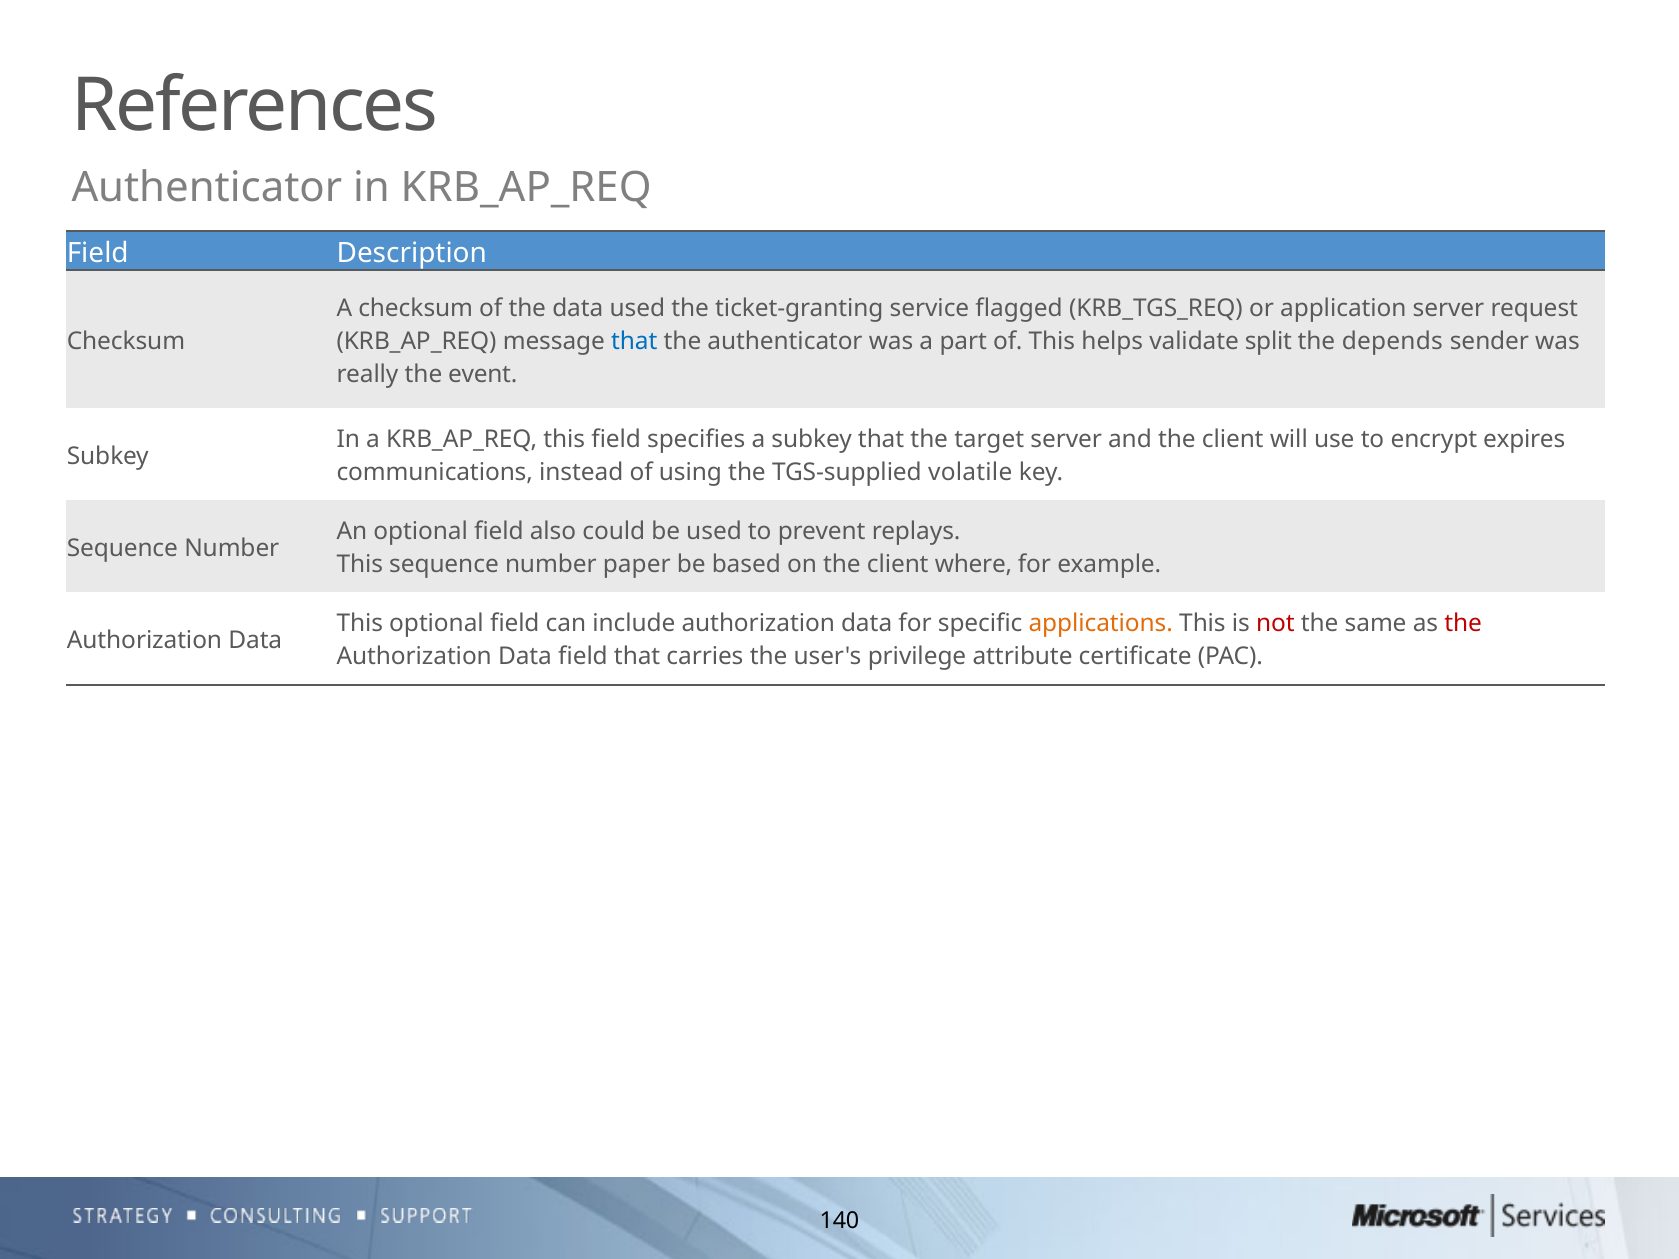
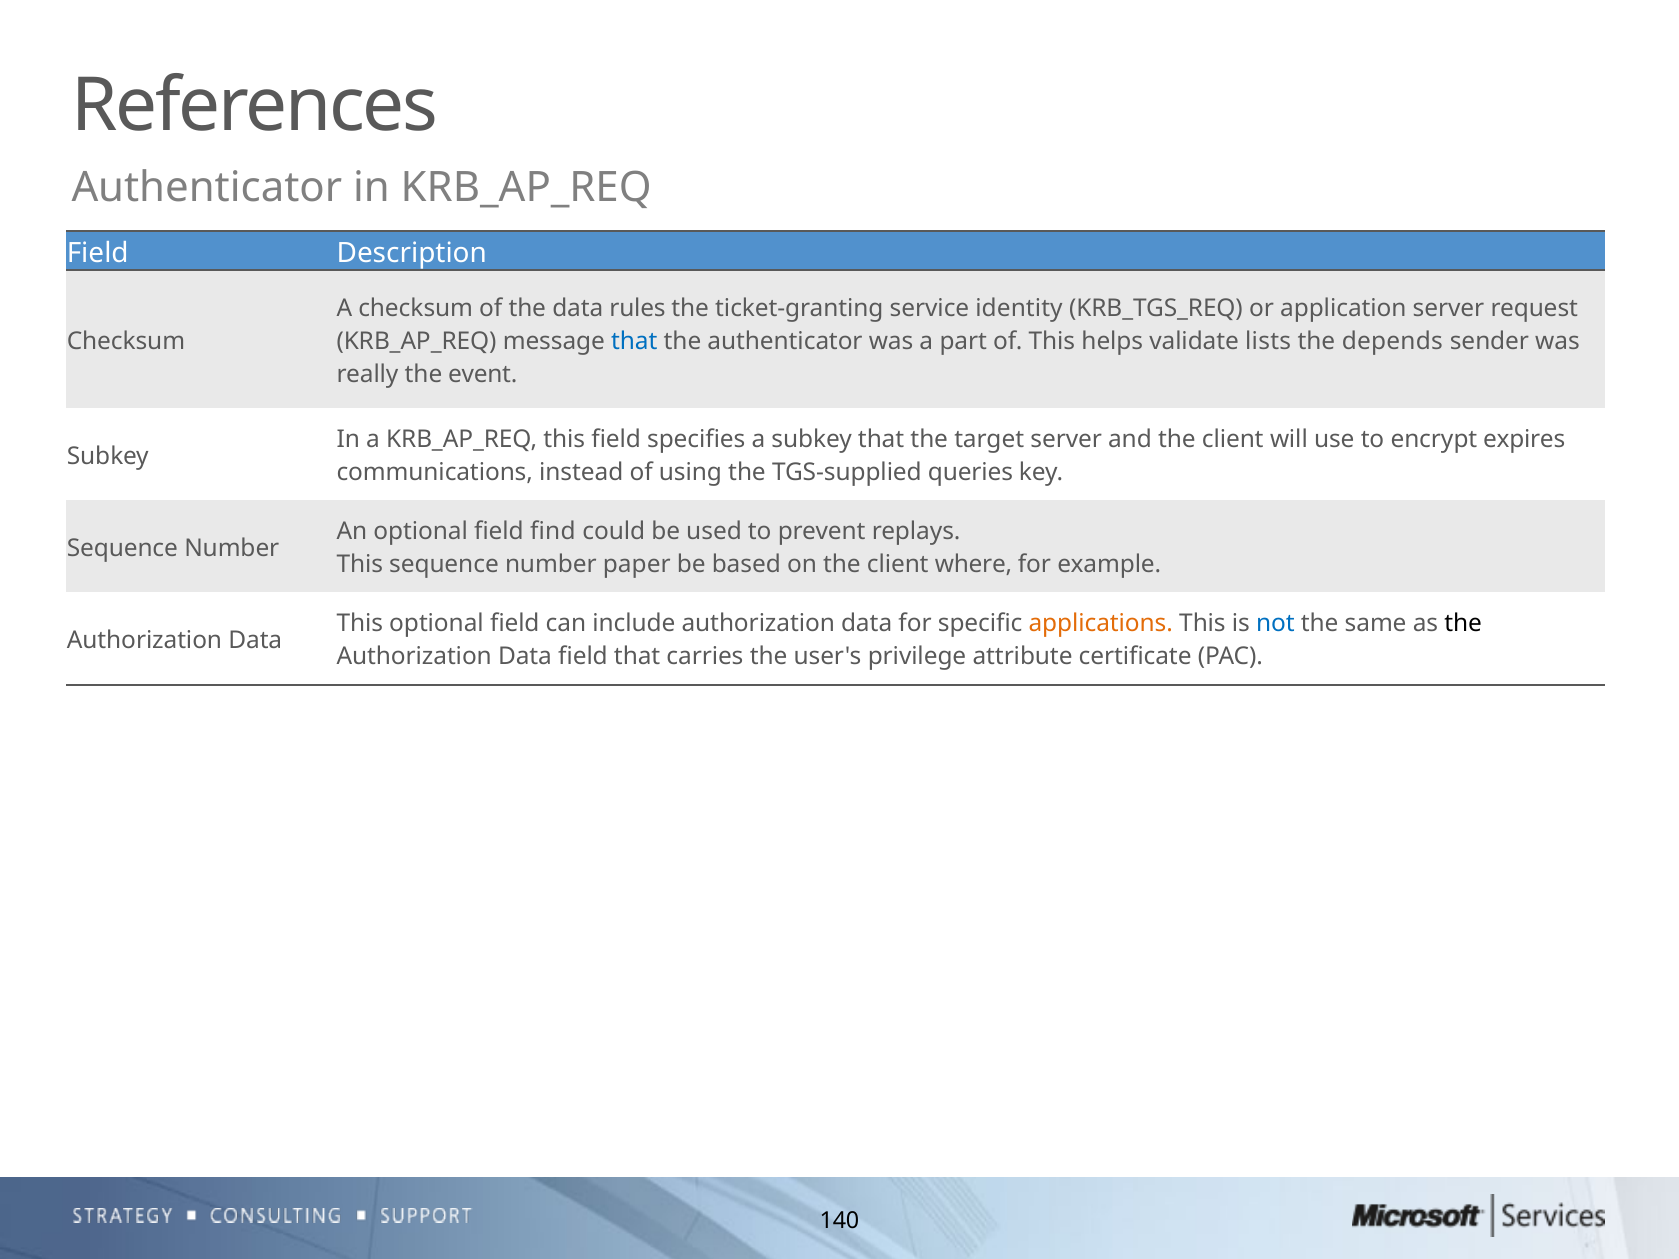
data used: used -> rules (637, 308)
flagged: flagged -> identity (1019, 308)
split: split -> lists (1268, 341)
volatile: volatile -> queries (970, 473)
also: also -> find (553, 532)
not colour: red -> blue (1275, 624)
the colour: red -> black (1463, 624)
